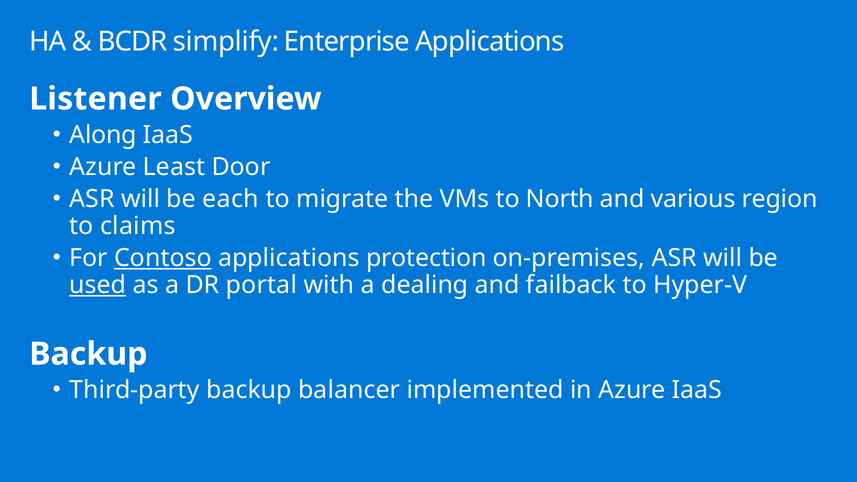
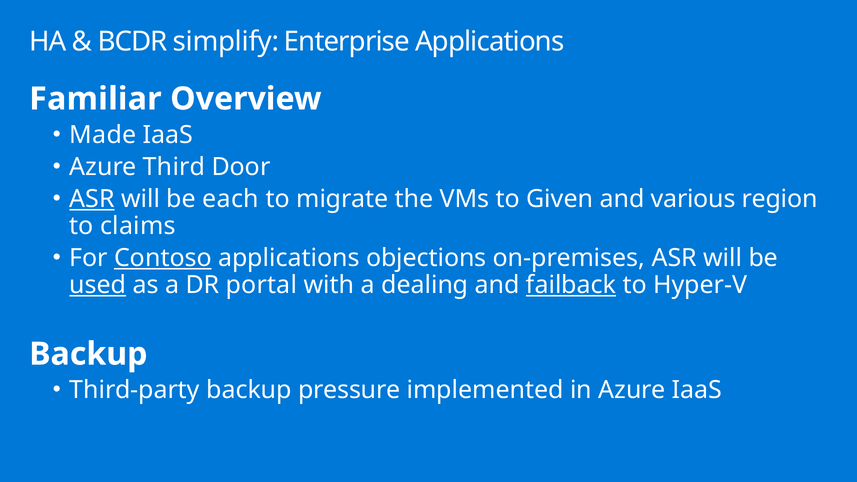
Listener: Listener -> Familiar (95, 99)
Along: Along -> Made (103, 135)
Least: Least -> Third (174, 167)
ASR underline: none -> present (92, 199)
North: North -> Given (560, 199)
protection: protection -> objections (426, 258)
failback underline: none -> present (571, 285)
balancer: balancer -> pressure (349, 390)
